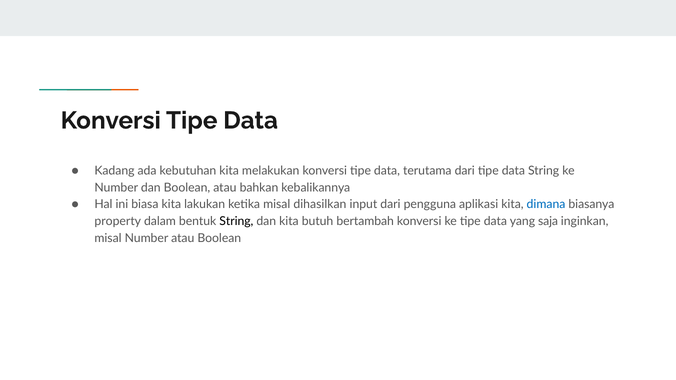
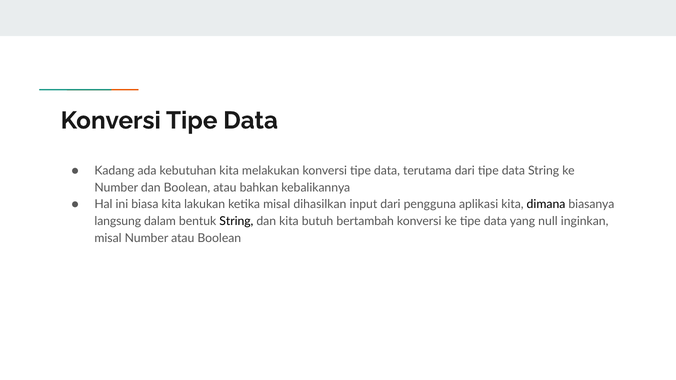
dimana colour: blue -> black (546, 205)
property: property -> langsung (118, 221)
saja: saja -> null (548, 221)
